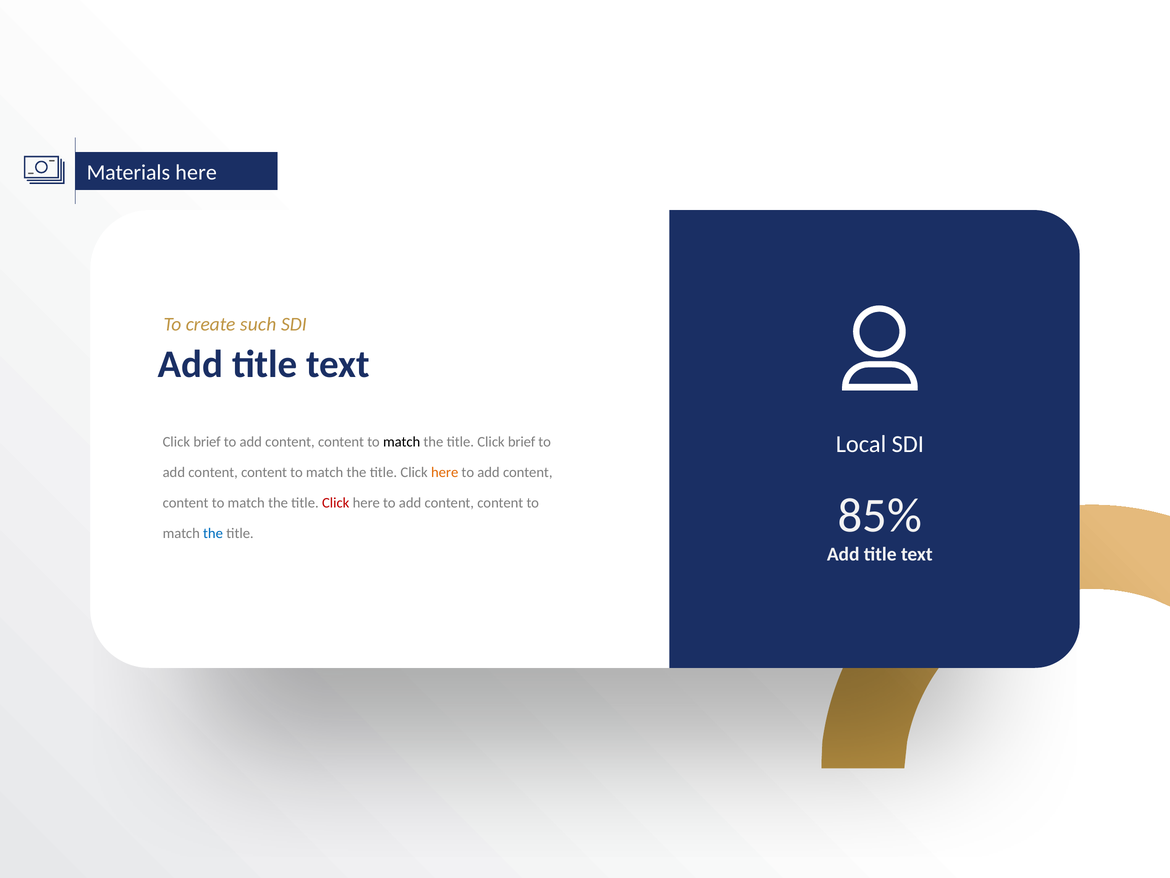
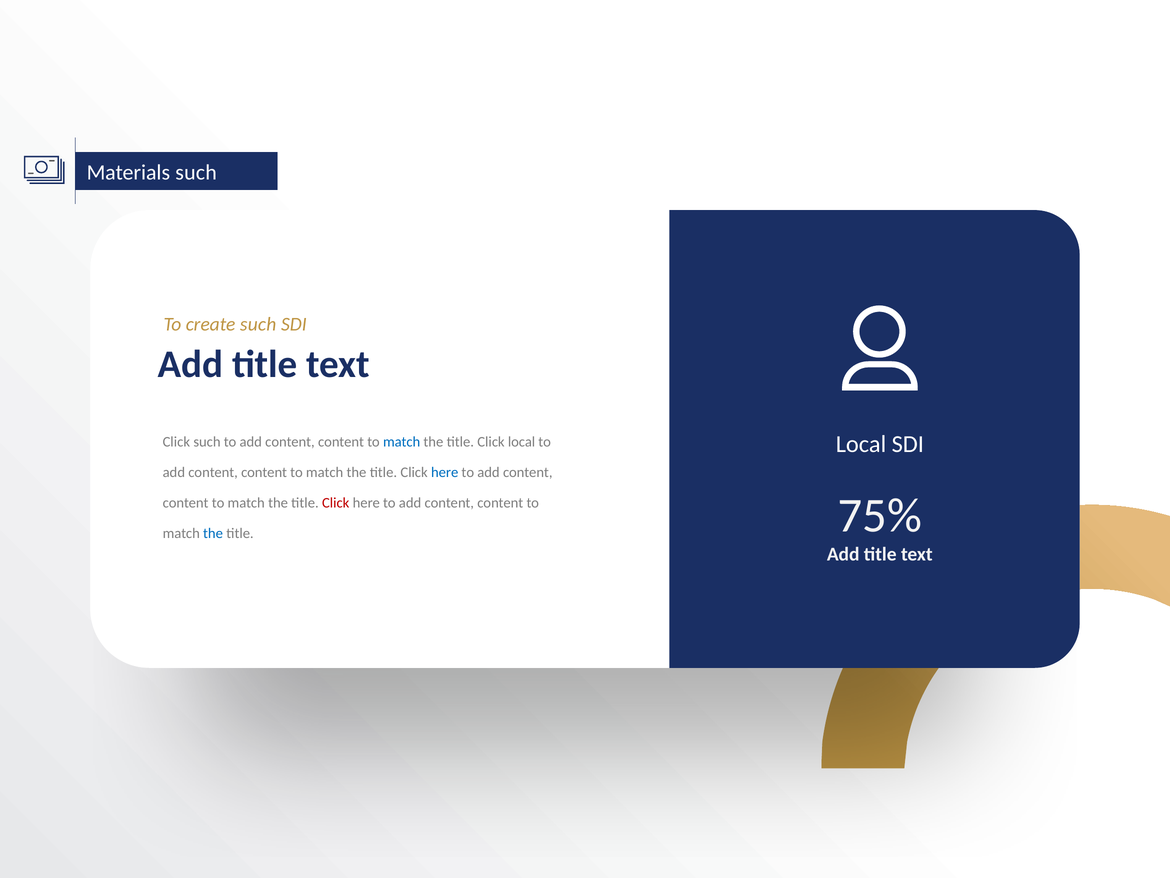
Materials here: here -> such (196, 172)
brief: brief -> such (207, 442)
match colour: black -> blue (402, 442)
title Click brief: brief -> local (522, 442)
here colour: orange -> blue (445, 472)
85%: 85% -> 75% (880, 515)
